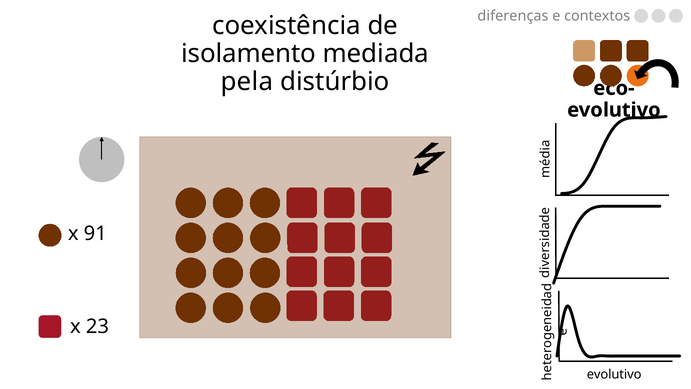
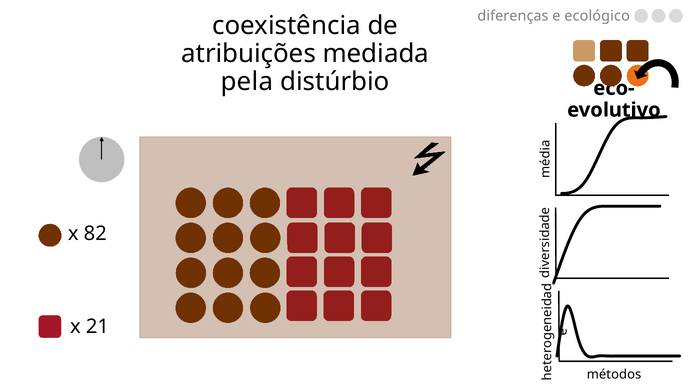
contextos: contextos -> ecológico (597, 16)
isolamento: isolamento -> atribuições (249, 53)
91: 91 -> 82 (95, 233)
23: 23 -> 21 (97, 326)
evolutivo: evolutivo -> métodos (614, 374)
